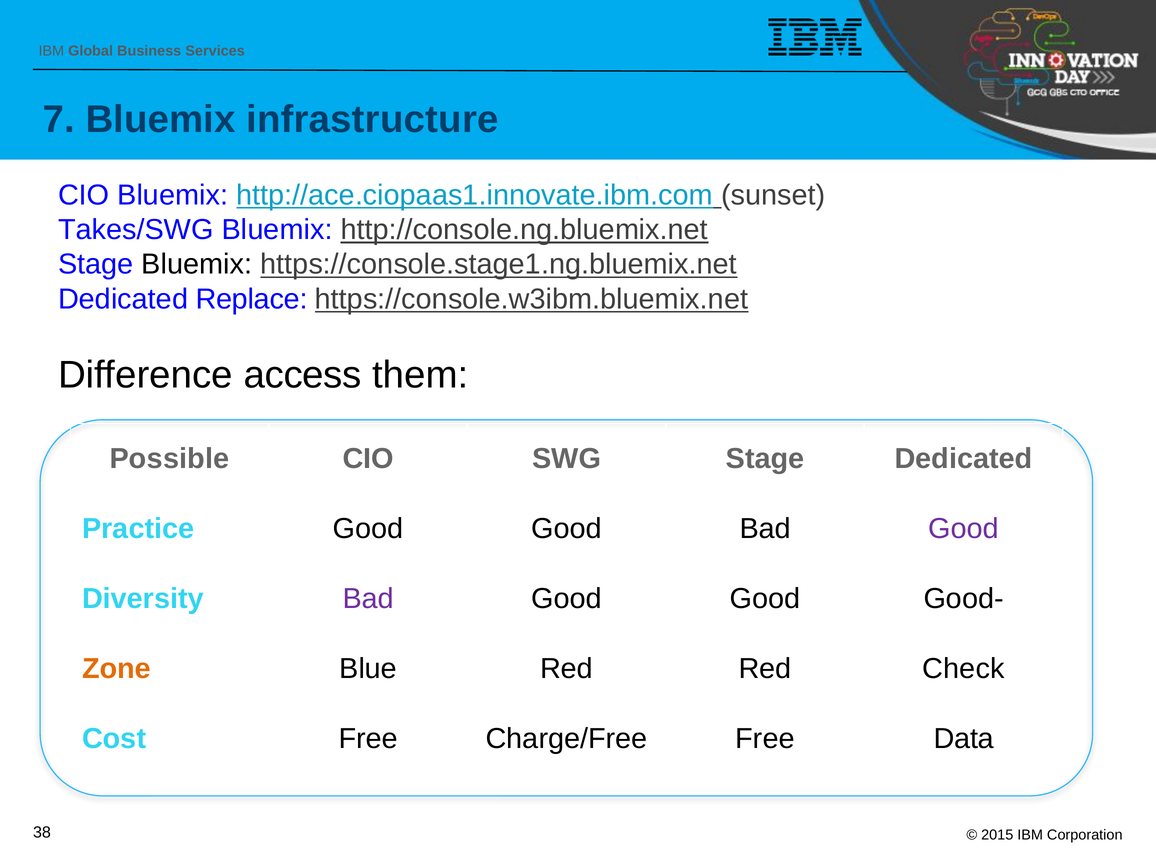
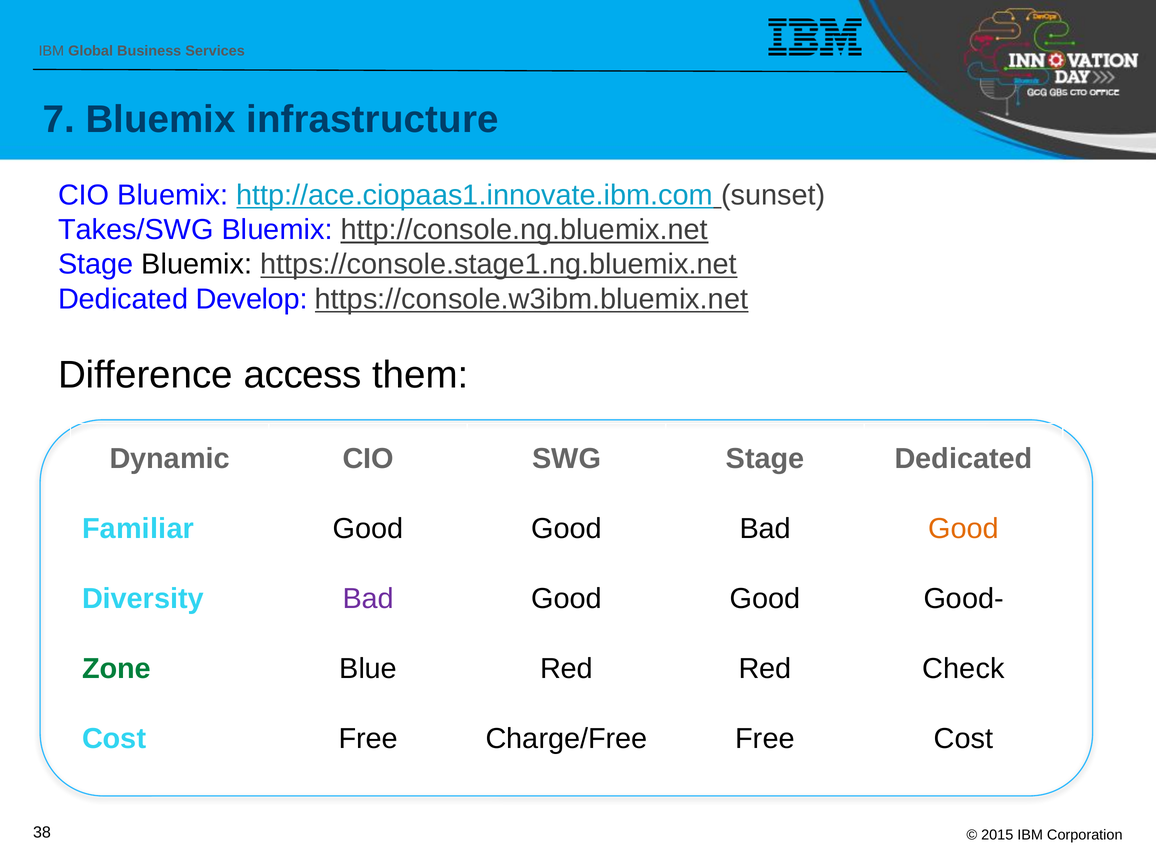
Replace: Replace -> Develop (252, 299)
Possible: Possible -> Dynamic (170, 459)
Practice: Practice -> Familiar (138, 529)
Good colour: purple -> orange (964, 529)
Zone colour: orange -> green (116, 669)
Free Data: Data -> Cost (964, 739)
